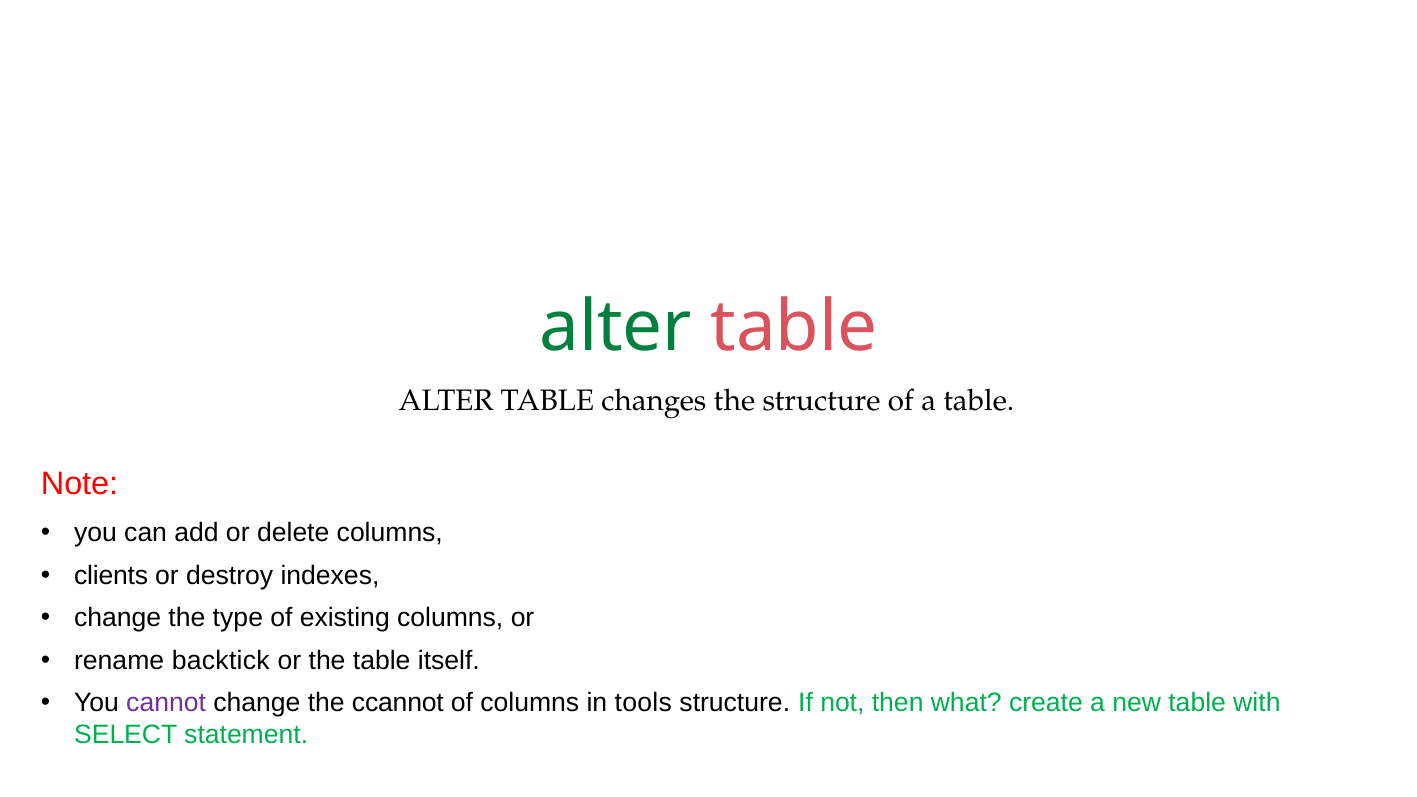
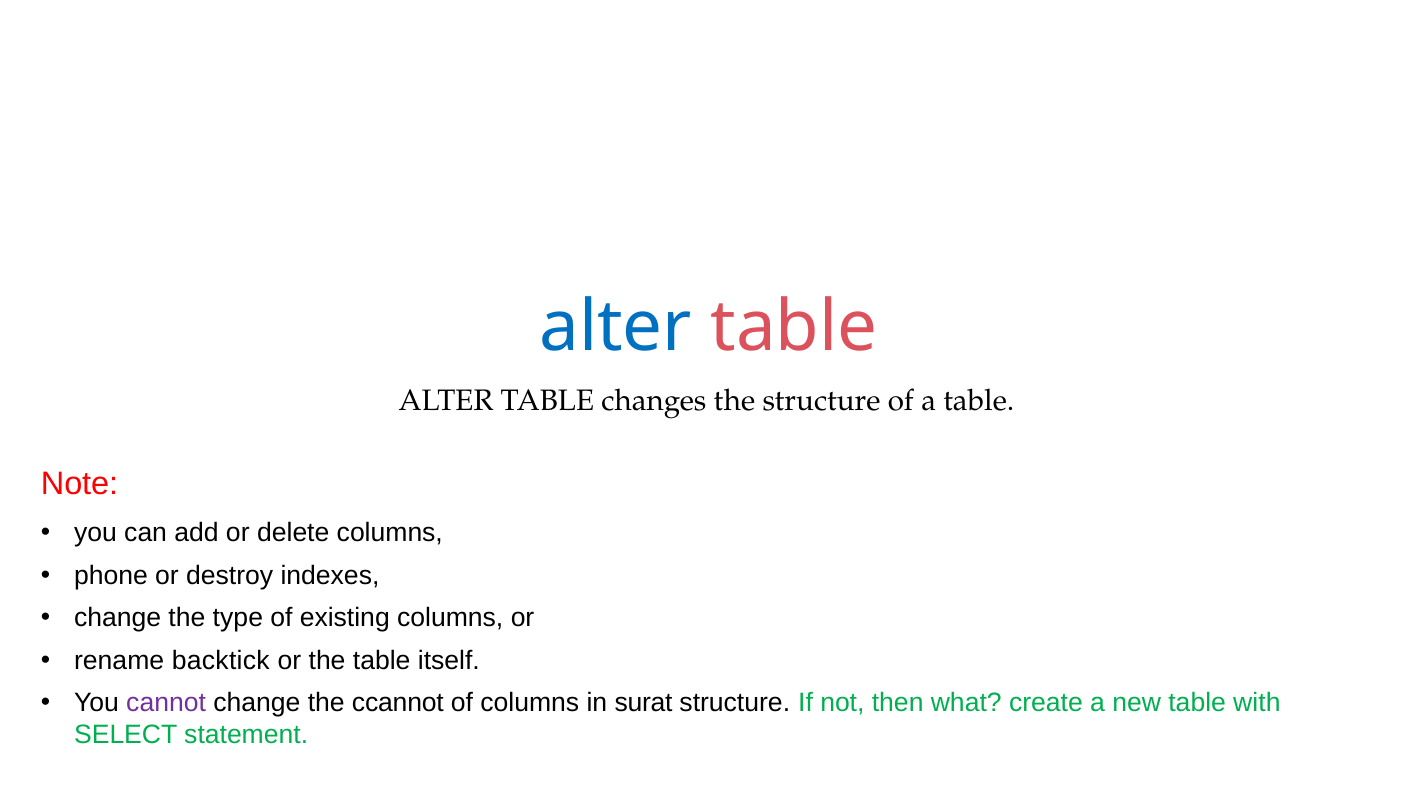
alter colour: green -> blue (616, 327)
clients: clients -> phone (111, 576)
tools: tools -> surat (643, 703)
